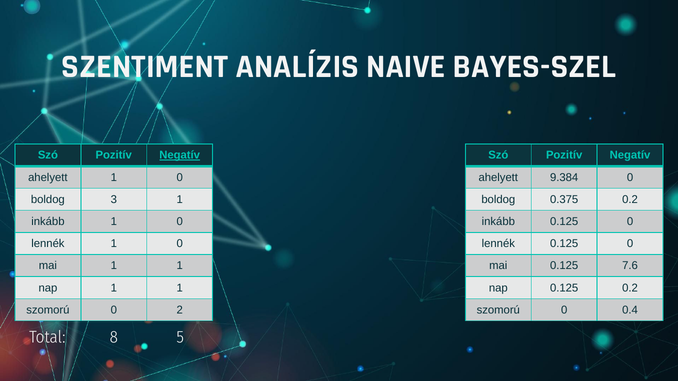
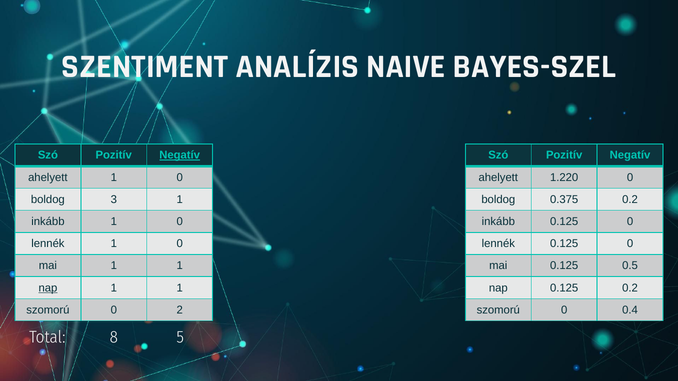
9.384: 9.384 -> 1.220 (564, 177)
7.6: 7.6 -> 0.5 (630, 266)
nap underline: none -> present (48, 288)
